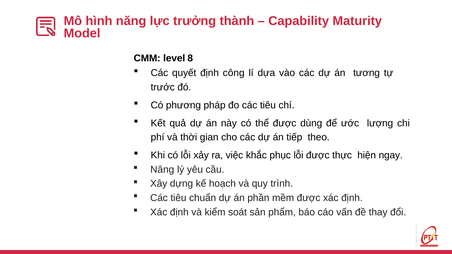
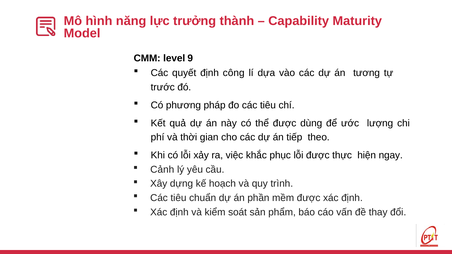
8: 8 -> 9 (190, 58)
Nâng: Nâng -> Cảnh (162, 170)
